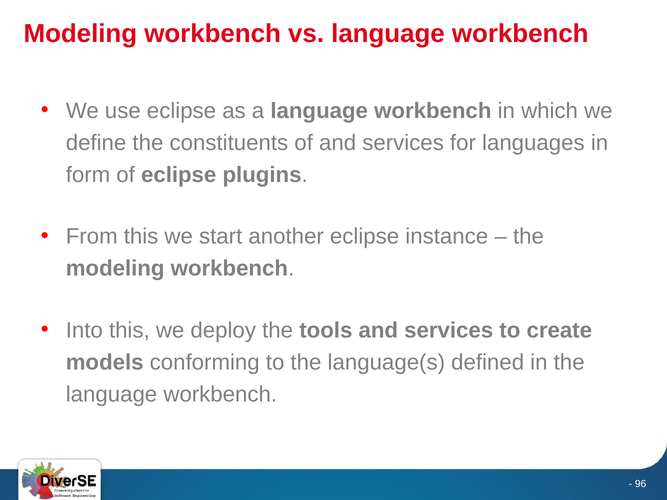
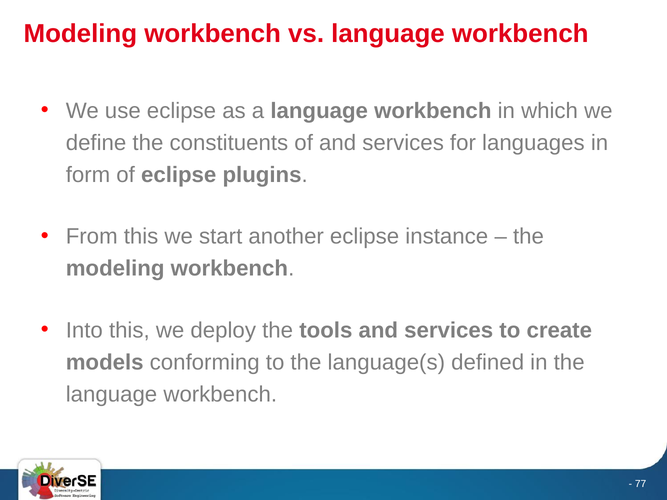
96: 96 -> 77 (641, 484)
